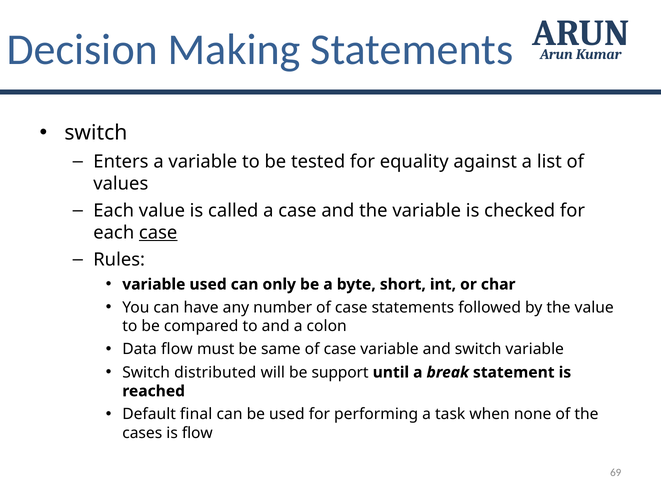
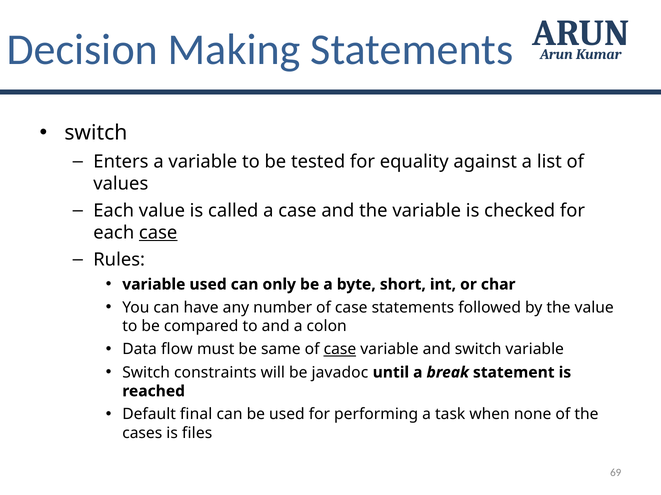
case underline: none -> present (340, 350)
distributed: distributed -> constraints (215, 373)
support: support -> javadoc (340, 373)
is flow: flow -> files (197, 434)
